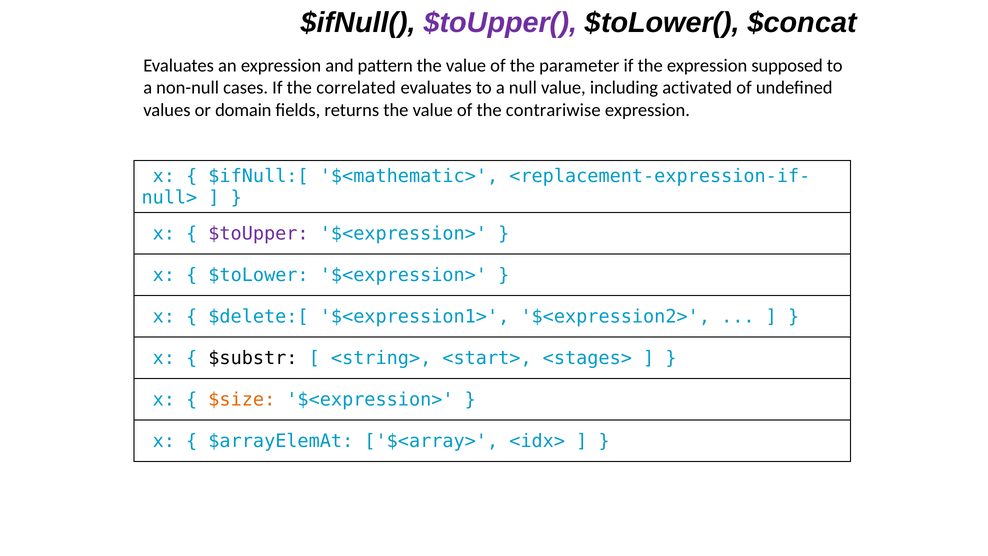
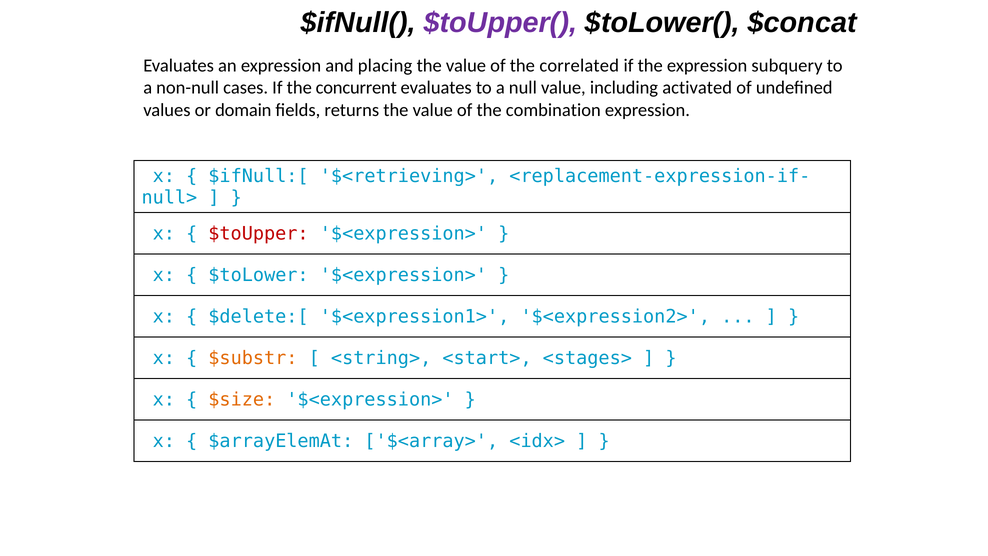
pattern: pattern -> placing (385, 65)
parameter: parameter -> correlated (579, 65)
supposed: supposed -> subquery (787, 65)
correlated: correlated -> concurrent (356, 88)
contrariwise: contrariwise -> combination (553, 110)
$<mathematic>: $<mathematic> -> $<retrieving> (409, 176)
$toUpper colour: purple -> red (258, 233)
$substr colour: black -> orange (253, 358)
